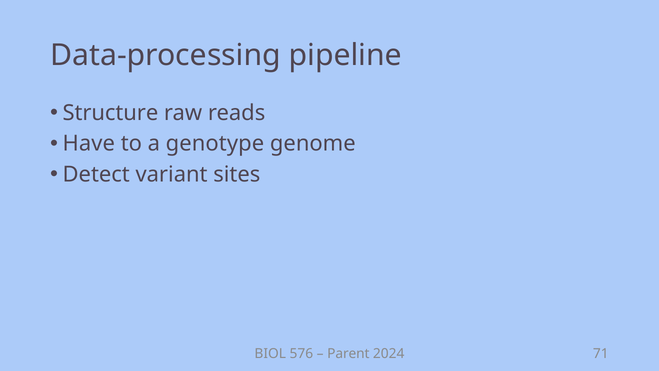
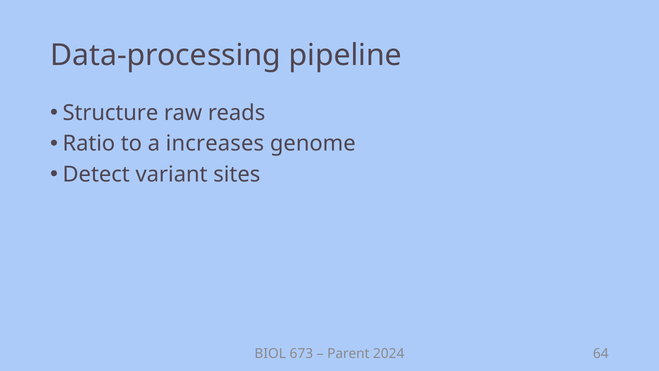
Have: Have -> Ratio (89, 143)
genotype: genotype -> increases (215, 143)
576: 576 -> 673 (301, 353)
71: 71 -> 64 (601, 353)
